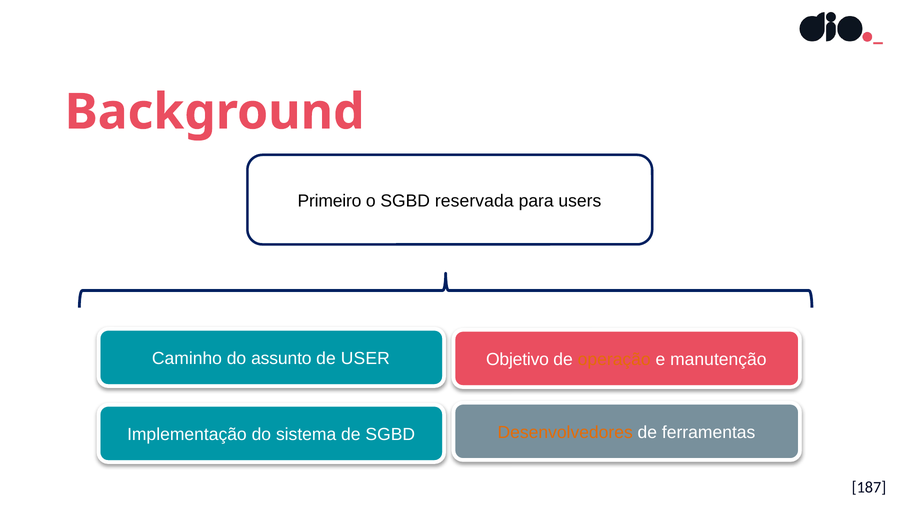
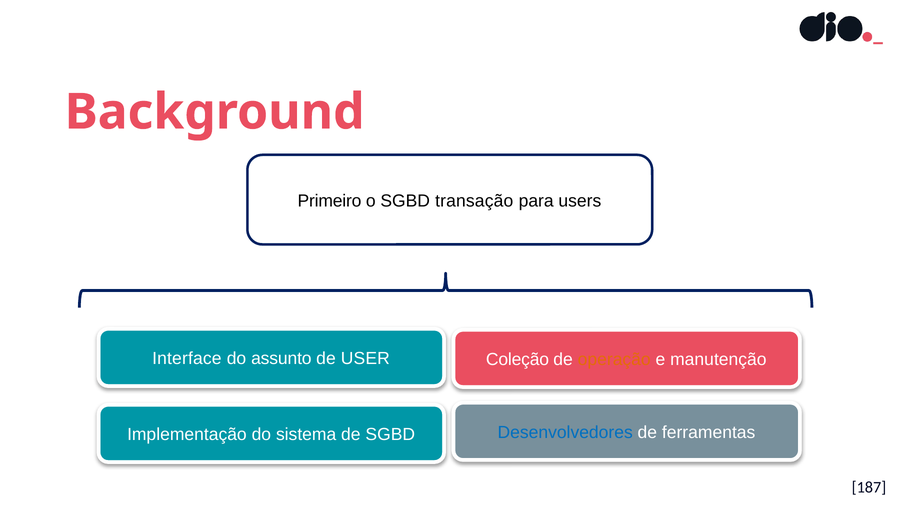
reservada: reservada -> transação (474, 201)
Caminho: Caminho -> Interface (187, 358)
Objetivo: Objetivo -> Coleção (518, 359)
Desenvolvedores colour: orange -> blue (565, 432)
